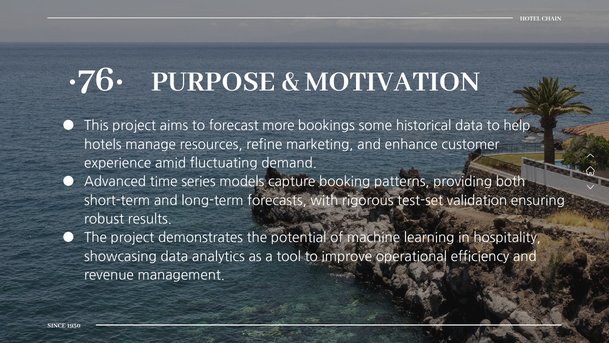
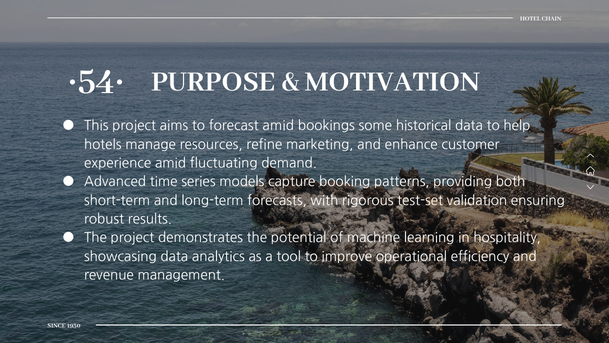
·76·: ·76· -> ·54· (96, 78)
forecast more: more -> amid (278, 126)
